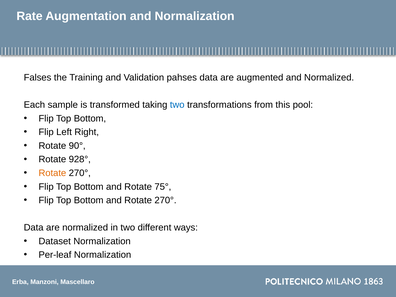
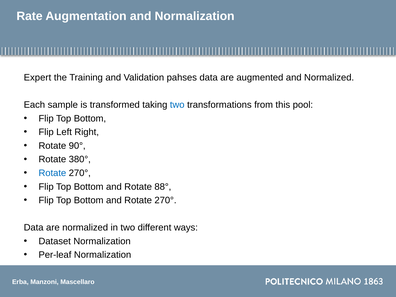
Falses: Falses -> Expert (37, 78)
928°: 928° -> 380° (80, 159)
Rotate colour: orange -> blue (52, 173)
75°: 75° -> 88° (163, 187)
